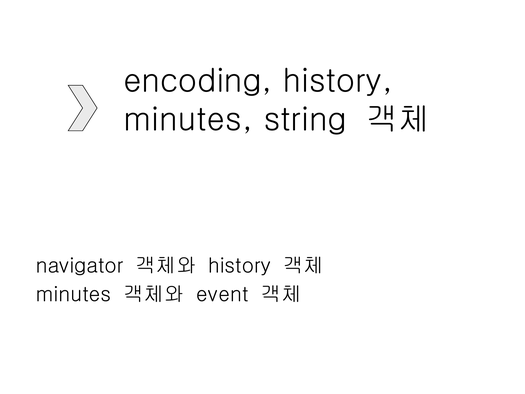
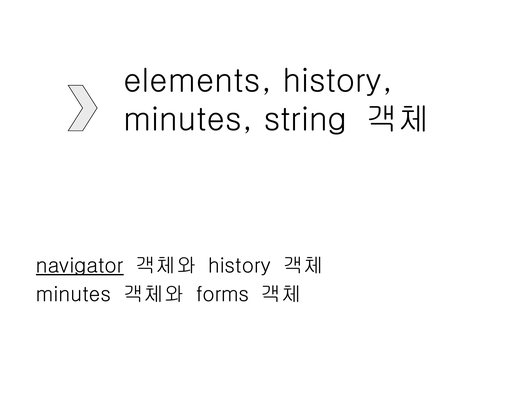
encoding: encoding -> elements (198, 81)
navigator underline: none -> present (80, 266)
event: event -> forms (223, 294)
